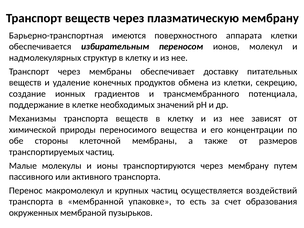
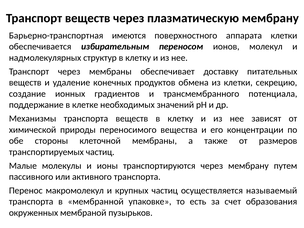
воздействий: воздействий -> называемый (272, 191)
